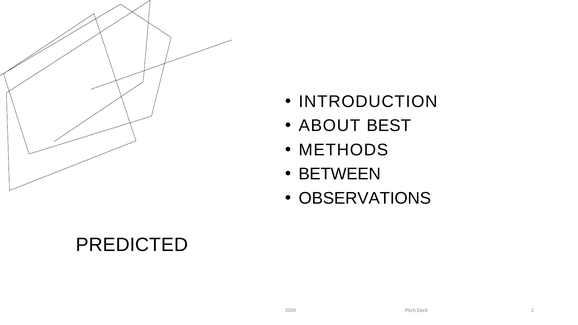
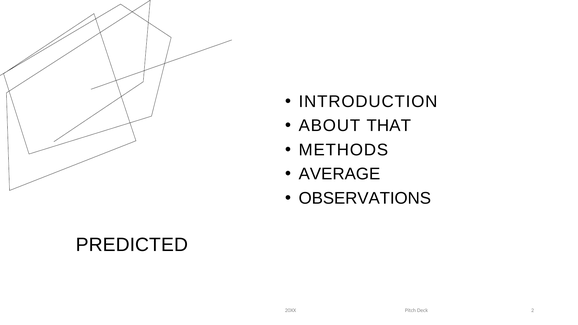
BEST: BEST -> THAT (389, 126)
BETWEEN: BETWEEN -> AVERAGE (339, 174)
